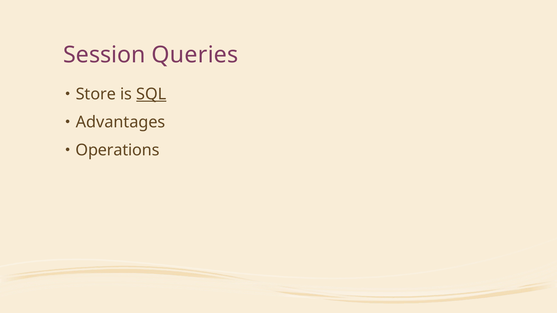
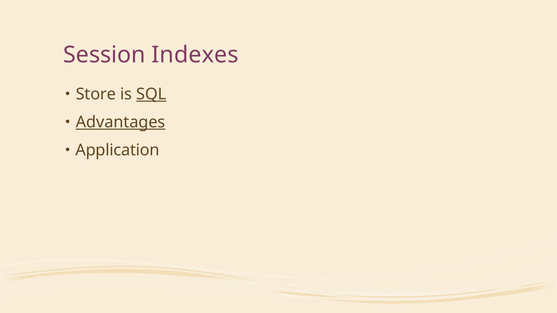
Queries: Queries -> Indexes (195, 55)
Advantages underline: none -> present (121, 122)
Operations: Operations -> Application (118, 150)
